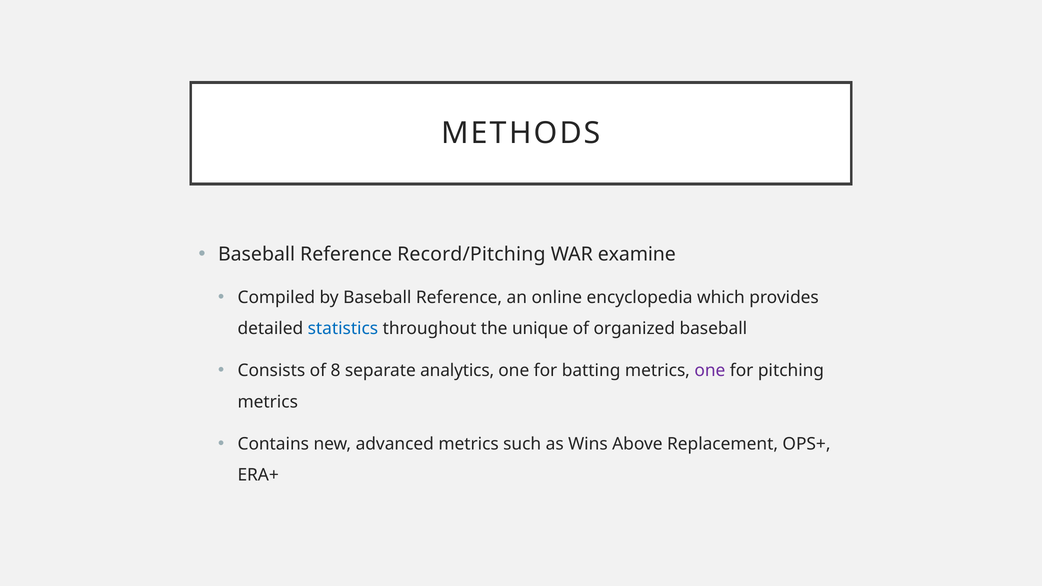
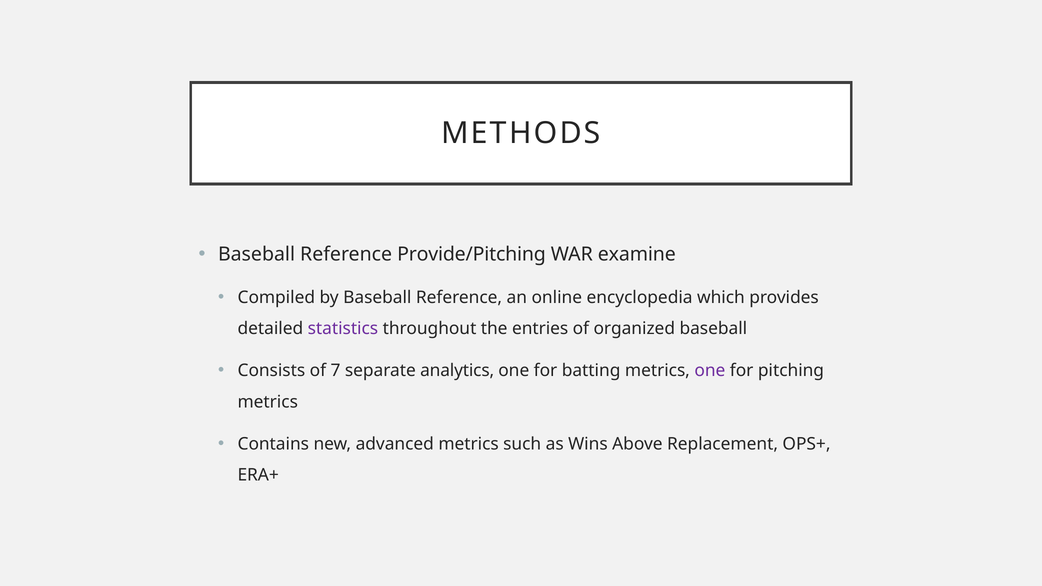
Record/Pitching: Record/Pitching -> Provide/Pitching (472, 254)
statistics colour: blue -> purple (343, 329)
unique: unique -> entries (540, 329)
8: 8 -> 7 (336, 371)
